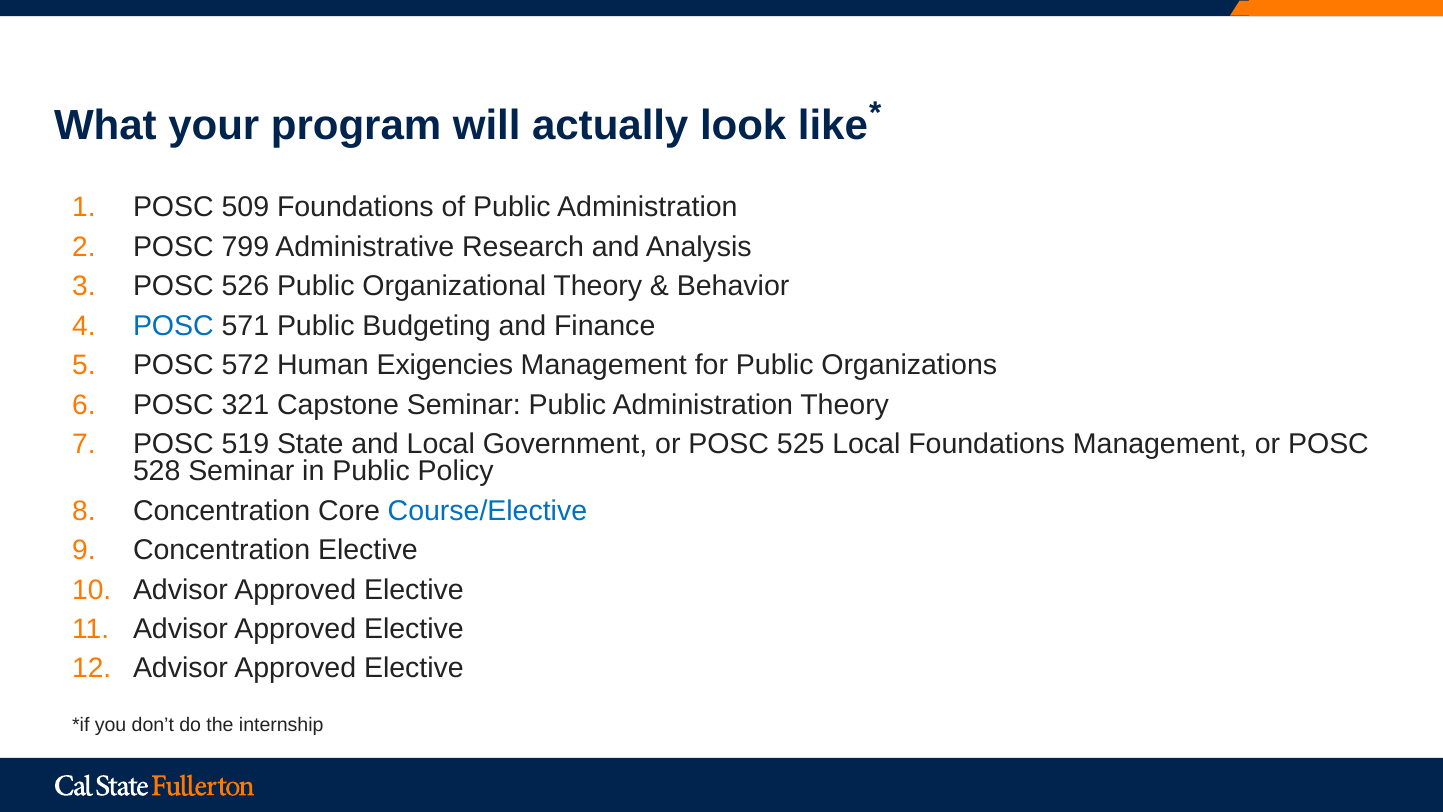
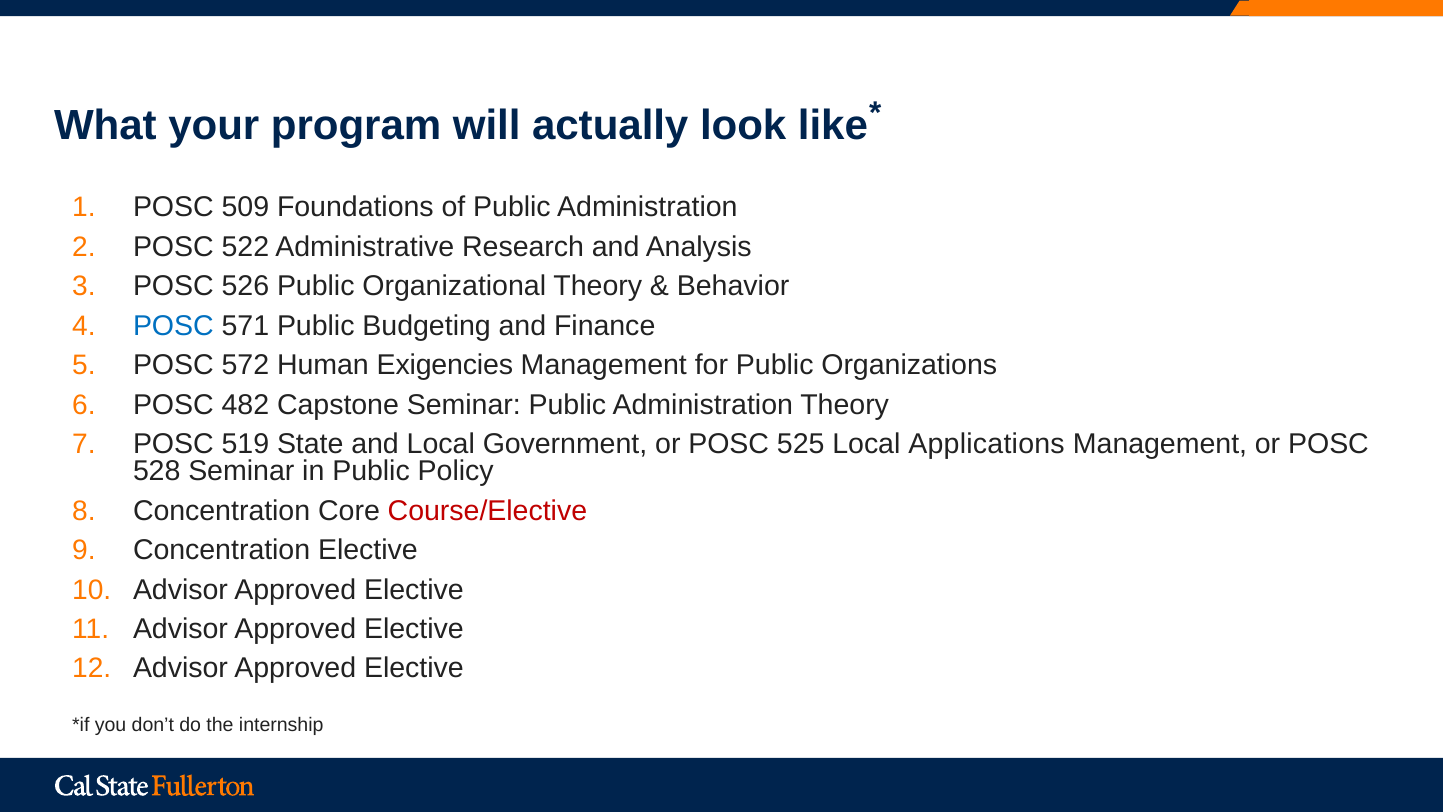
799: 799 -> 522 (245, 247)
321: 321 -> 482 (245, 404)
Local Foundations: Foundations -> Applications (987, 444)
Course/Elective colour: blue -> red (487, 511)
